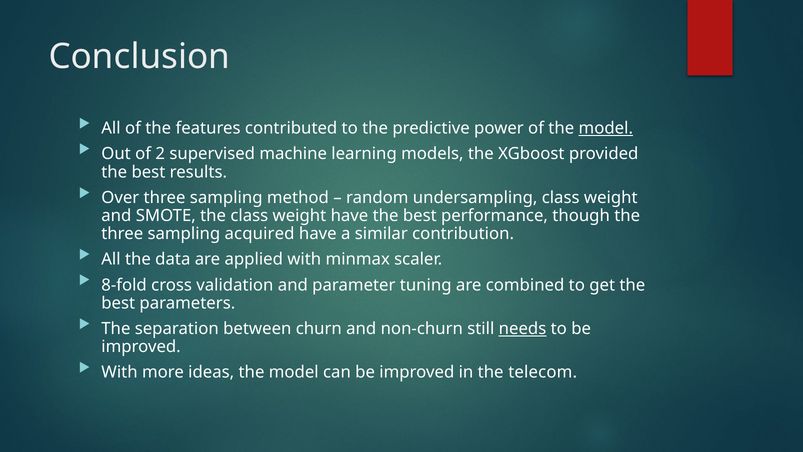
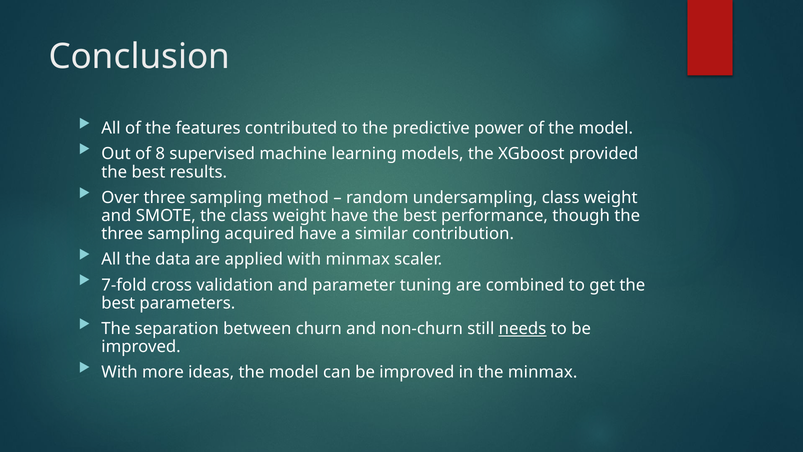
model underline: present -> none (606, 128)
2: 2 -> 8 (160, 154)
8-fold: 8-fold -> 7-fold (124, 285)
the telecom: telecom -> minmax (543, 372)
